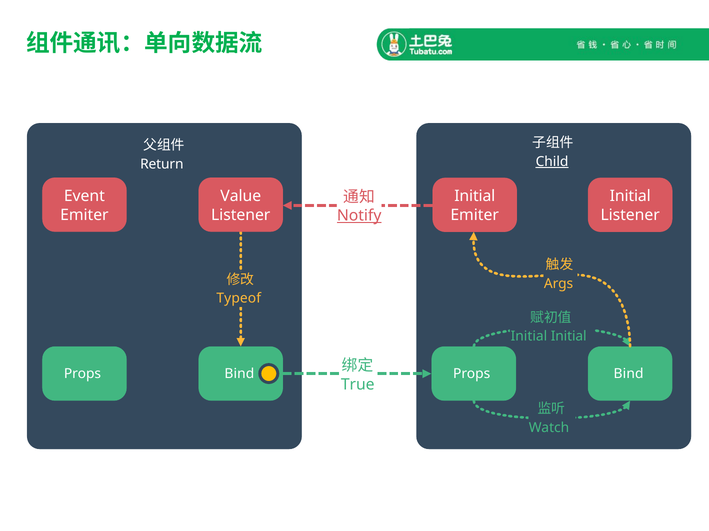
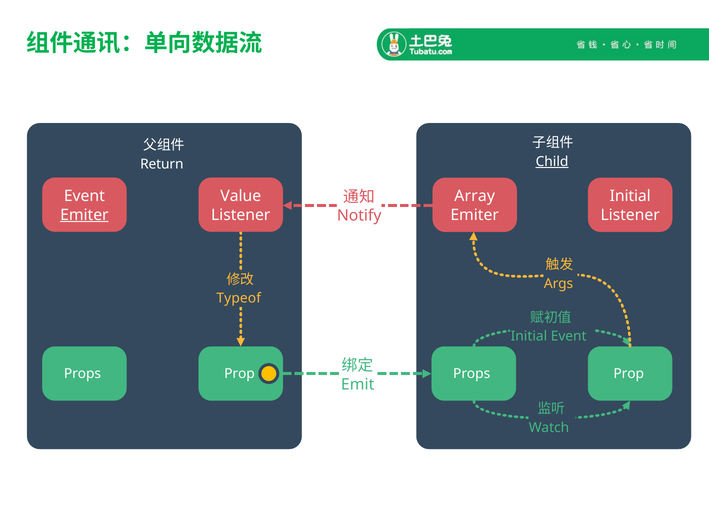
Initial: Initial -> Array (475, 197)
Emiter underline: none -> present (84, 215)
Notify underline: present -> none (359, 216)
Initial Initial: Initial -> Event (569, 337)
Bind: Bind -> Prop (239, 374)
Bind: Bind -> Prop (629, 374)
True: True -> Emit (358, 385)
